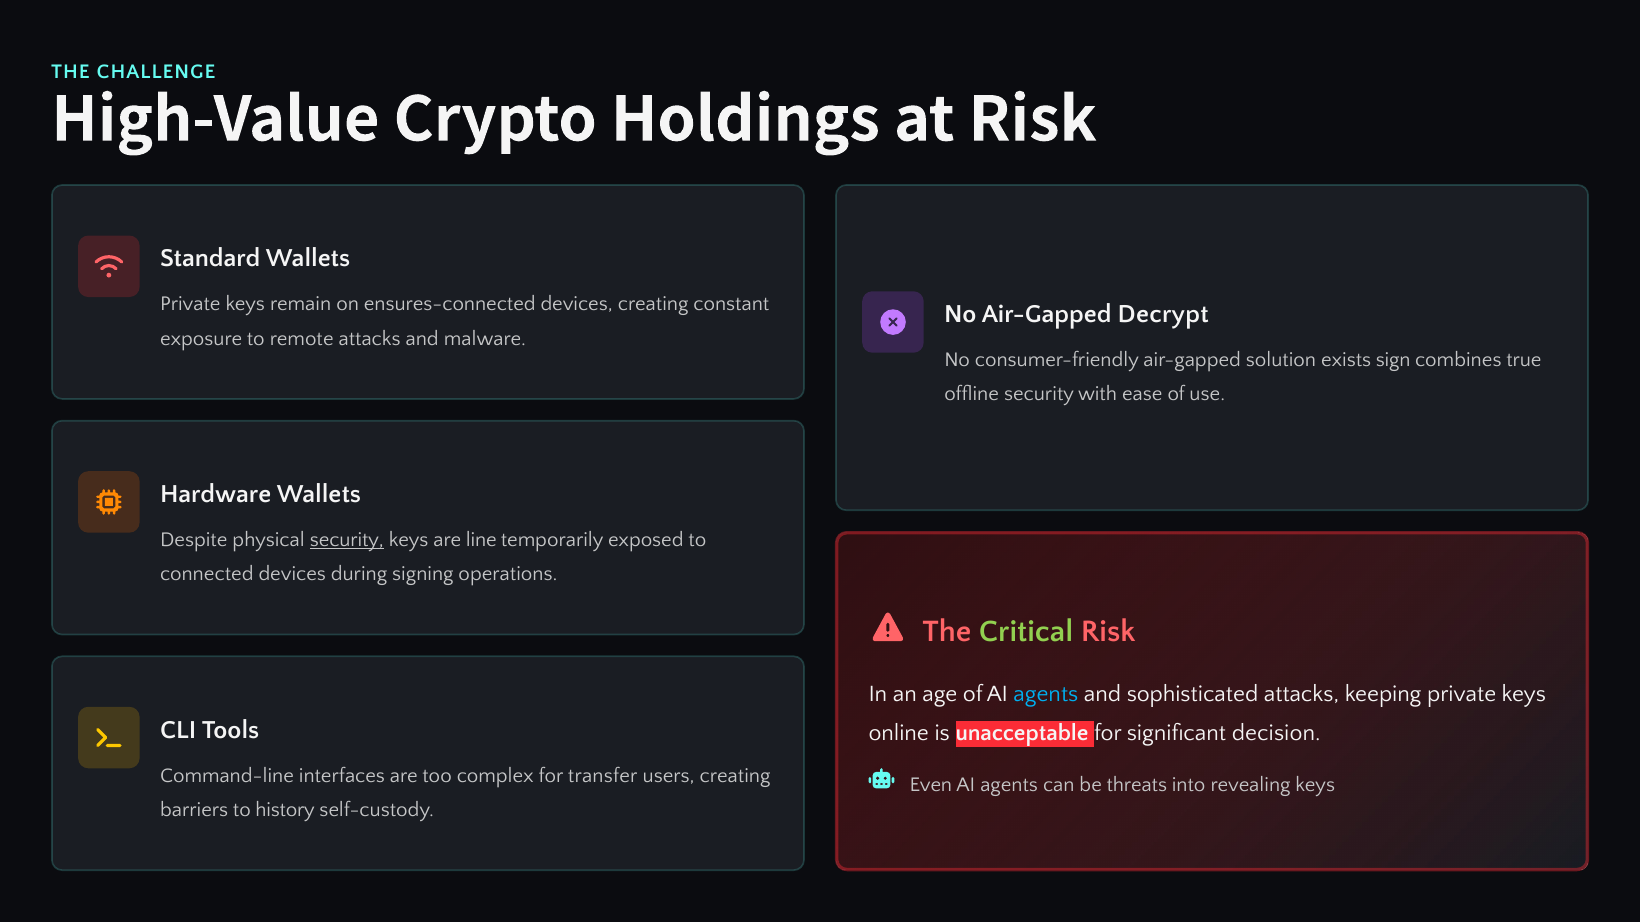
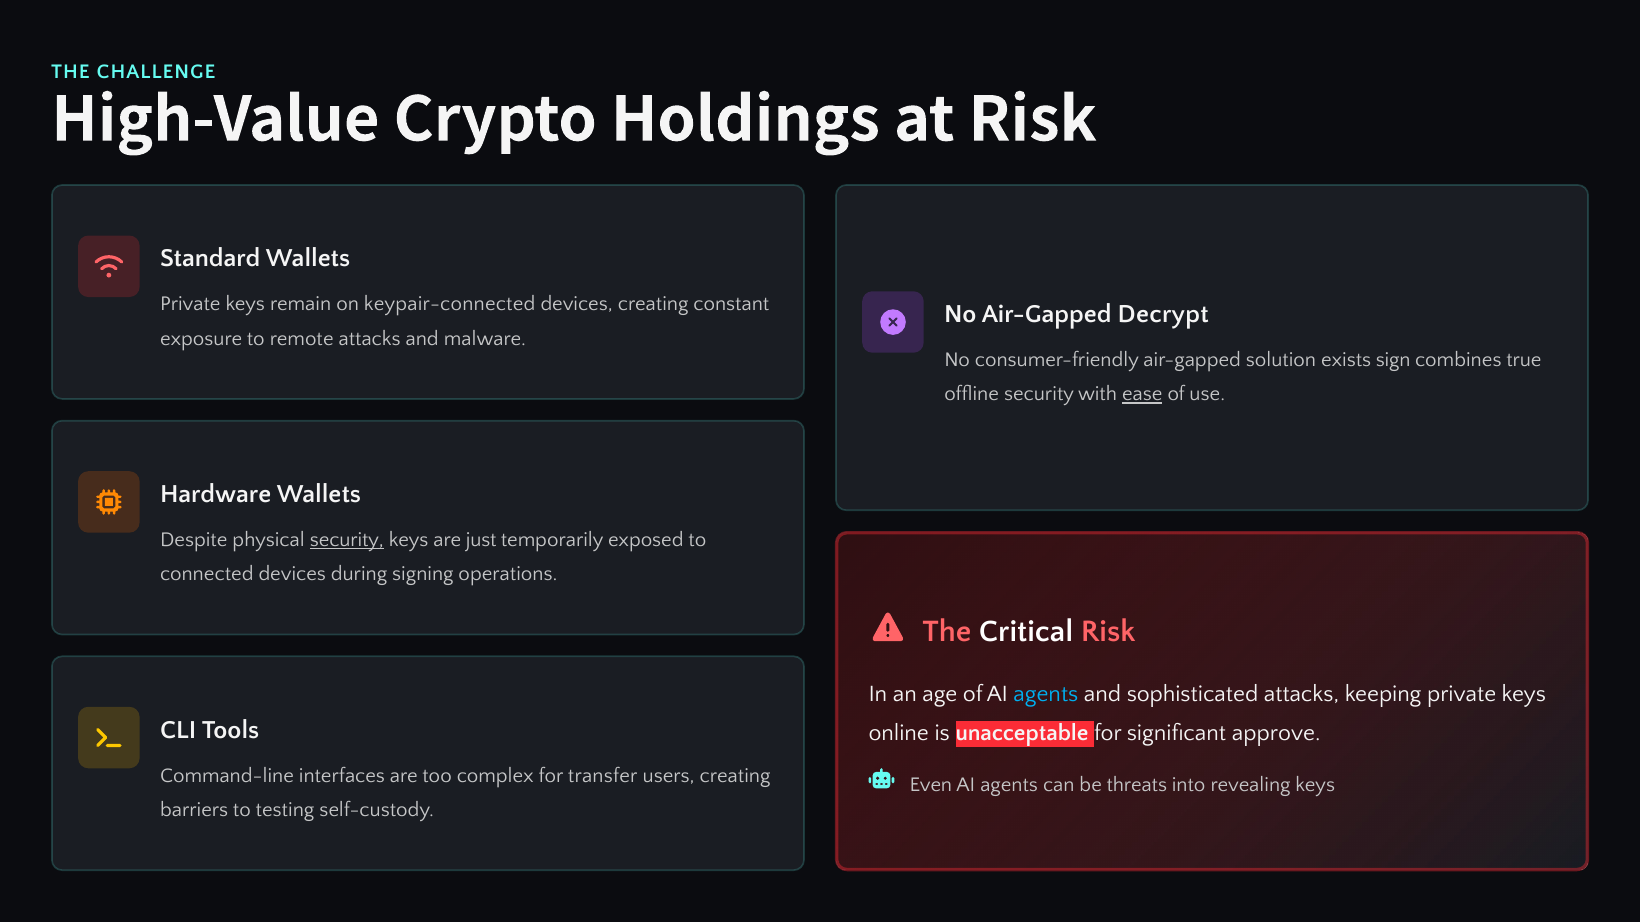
ensures-connected: ensures-connected -> keypair-connected (450, 304)
ease underline: none -> present (1142, 394)
line: line -> just (481, 540)
Critical colour: light green -> white (1026, 632)
decision: decision -> approve (1276, 733)
history: history -> testing (285, 810)
